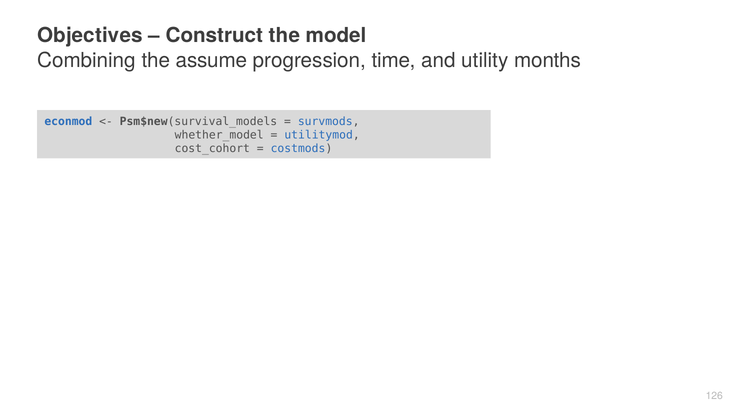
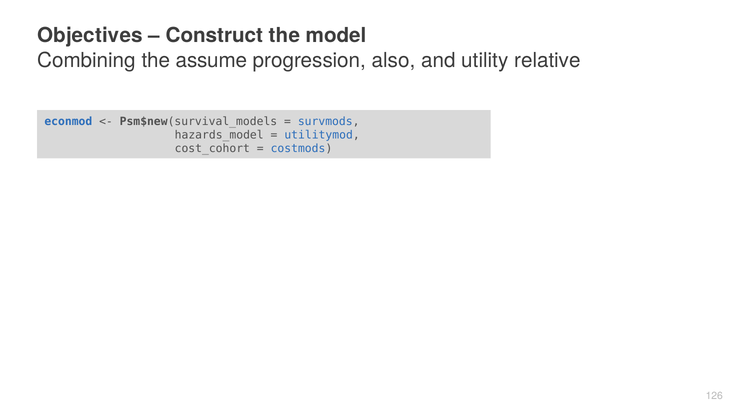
time: time -> also (394, 60)
months: months -> relative (548, 60)
whether_model: whether_model -> hazards_model (219, 135)
